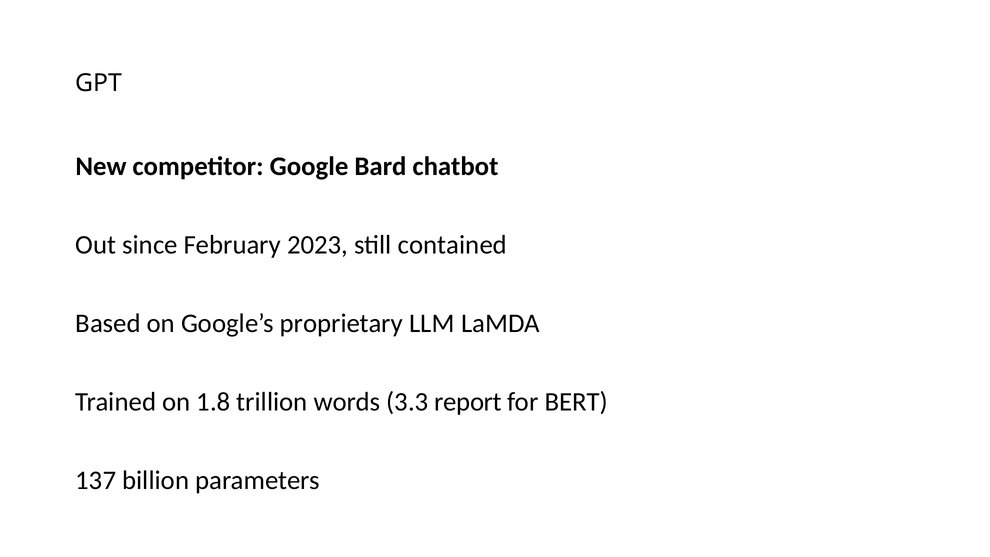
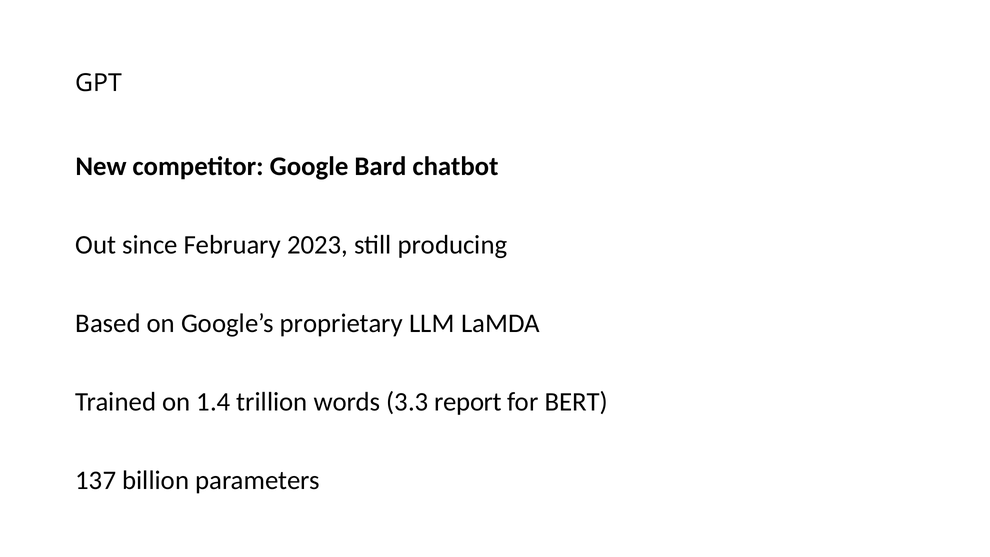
contained: contained -> producing (452, 245)
1.8: 1.8 -> 1.4 (213, 402)
